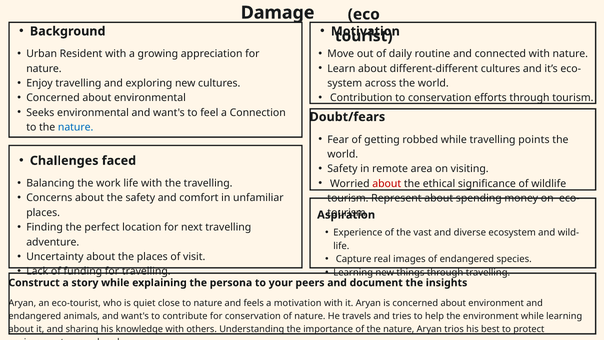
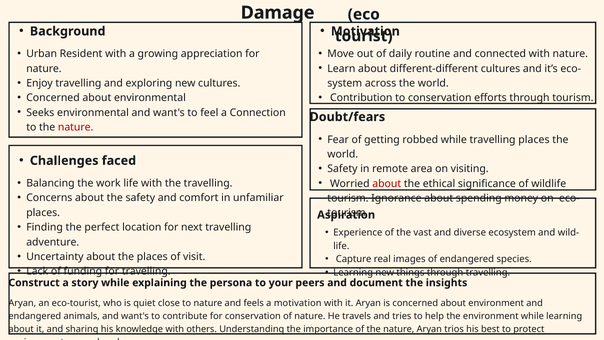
nature colour: blue -> red (76, 127)
travelling points: points -> places (534, 139)
Represent: Represent -> Ignorance (396, 198)
